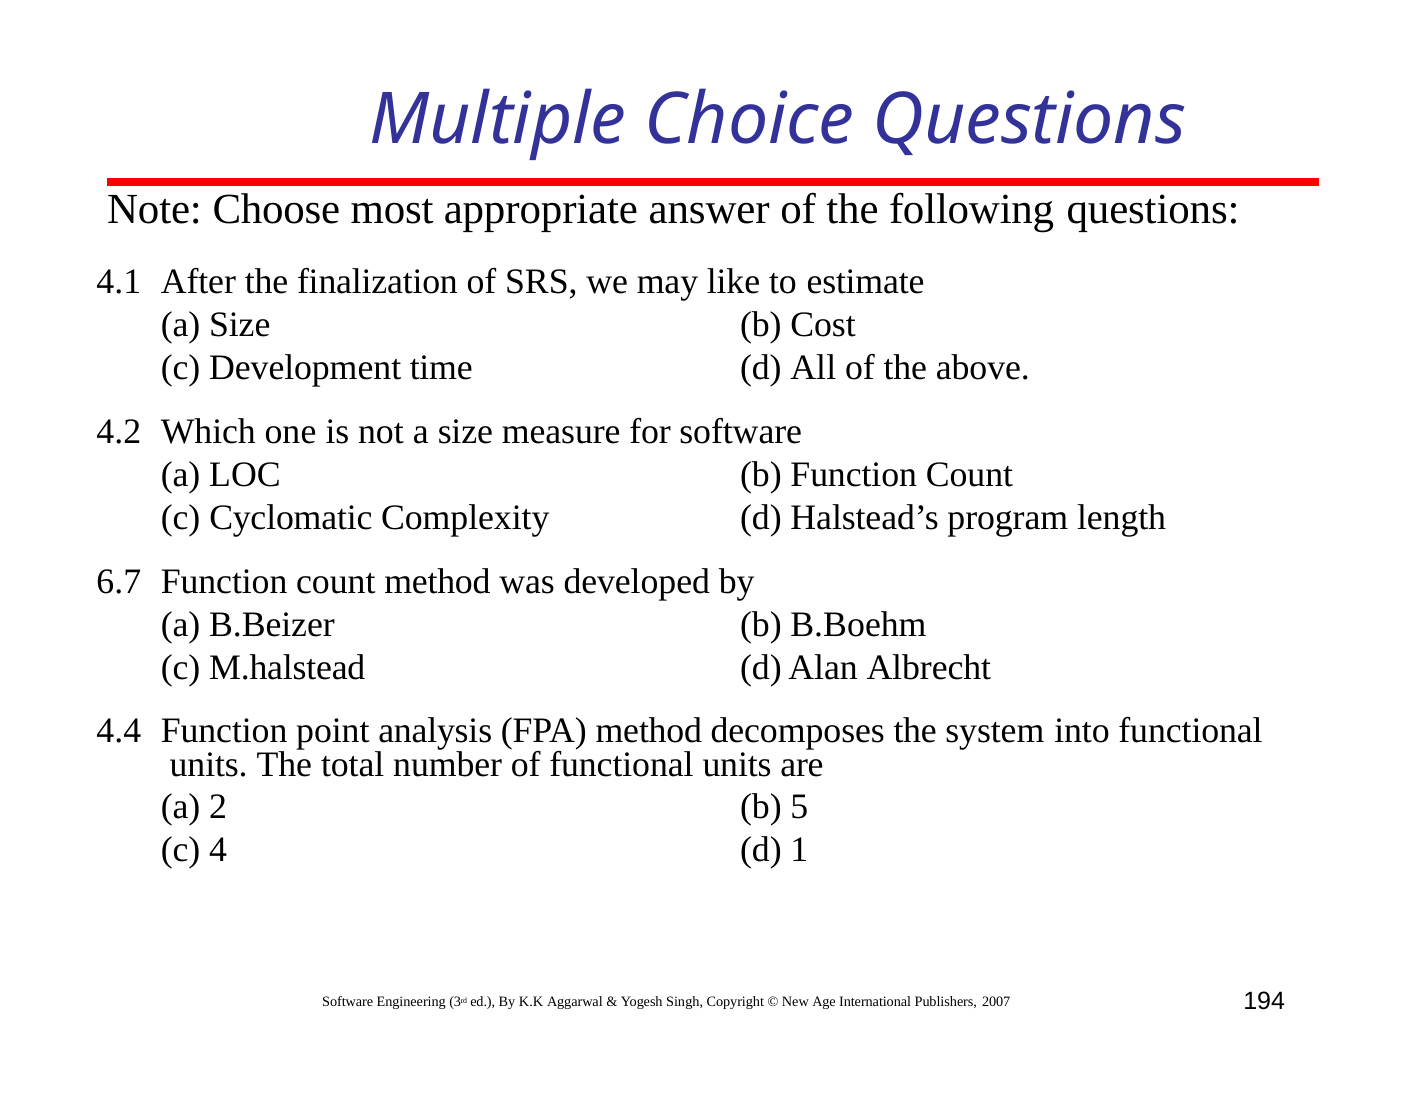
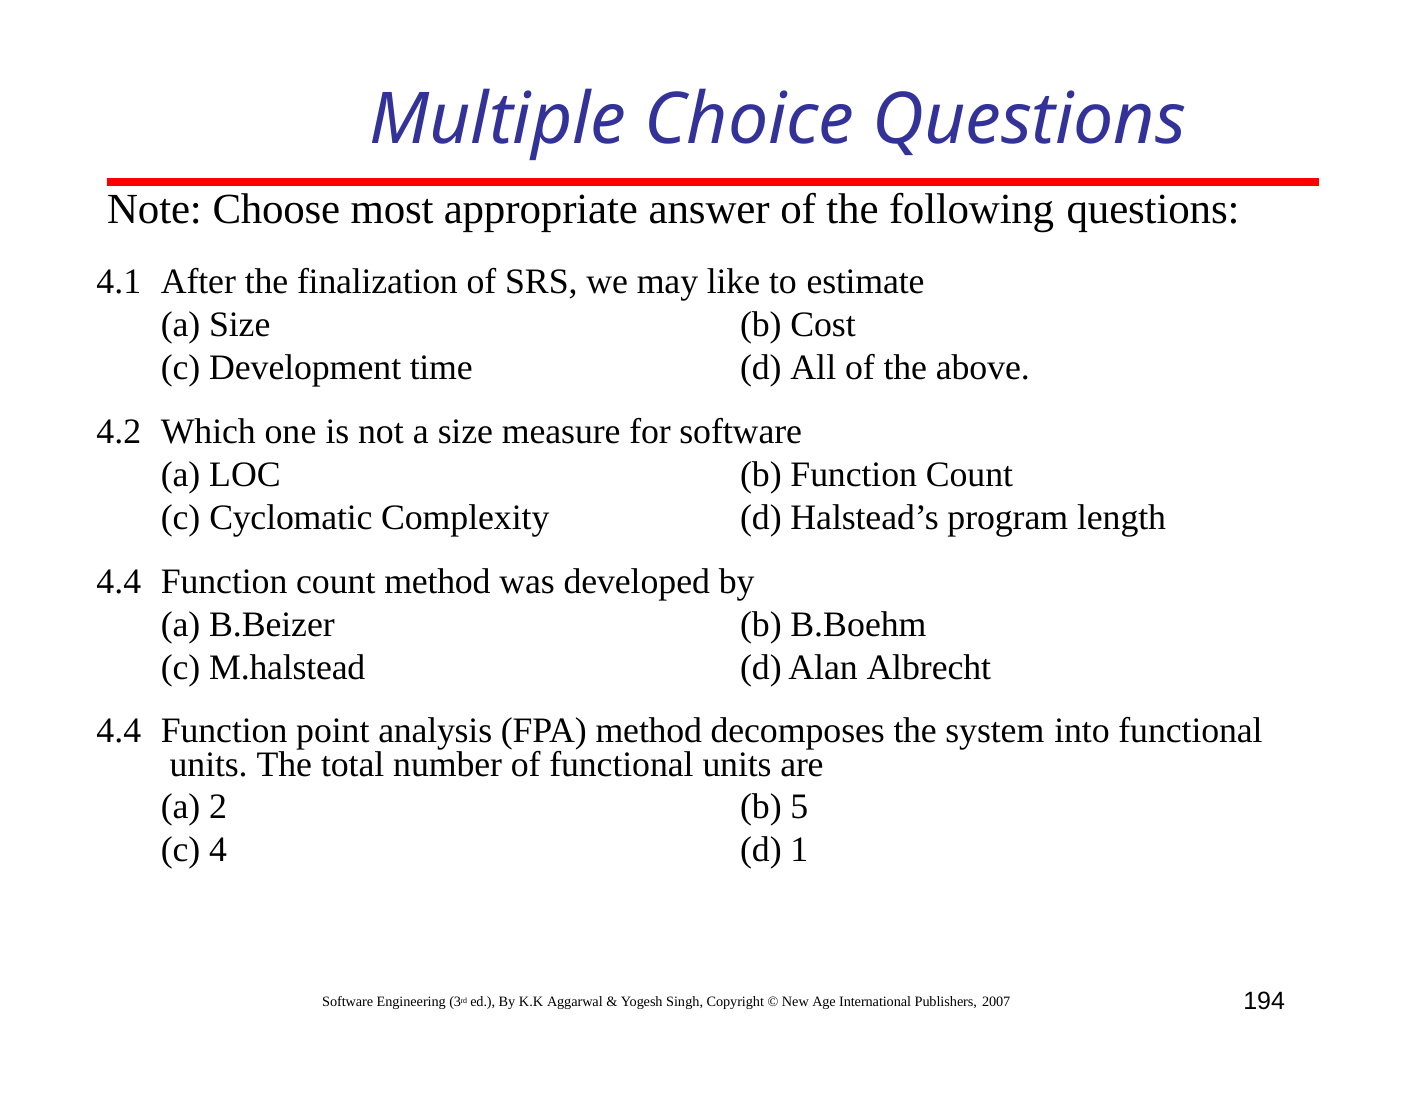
6.7: 6.7 -> 4.4 (119, 582)
